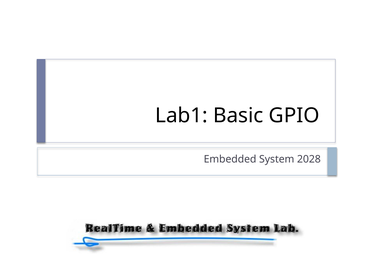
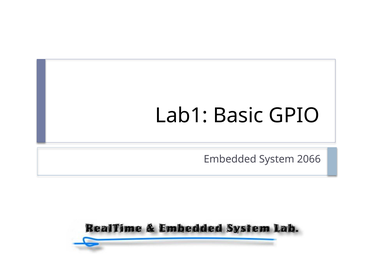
2028: 2028 -> 2066 (309, 159)
